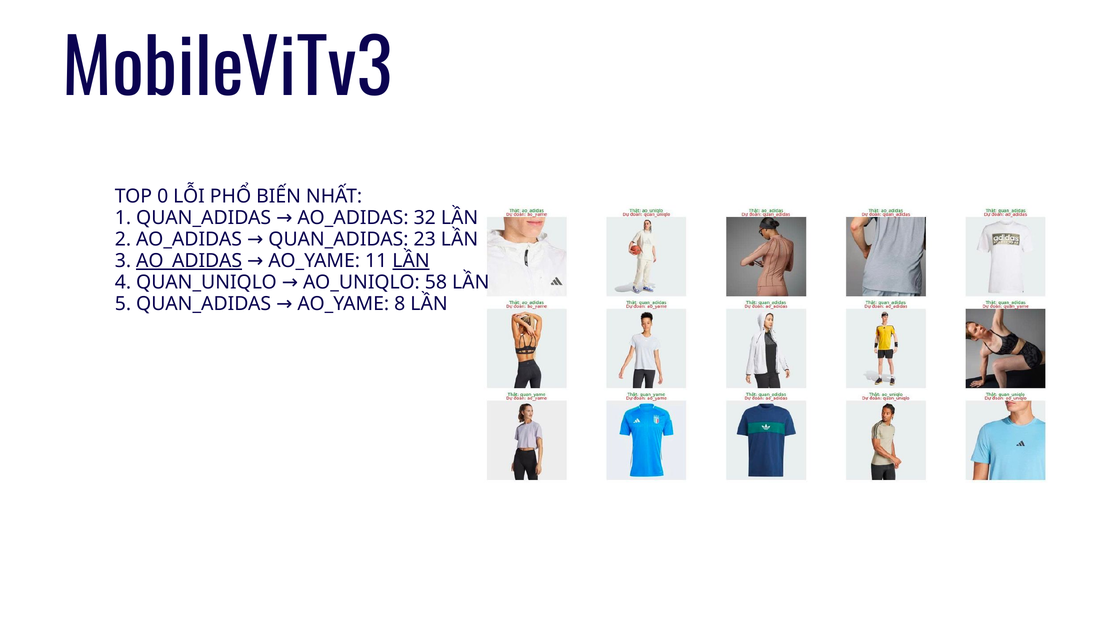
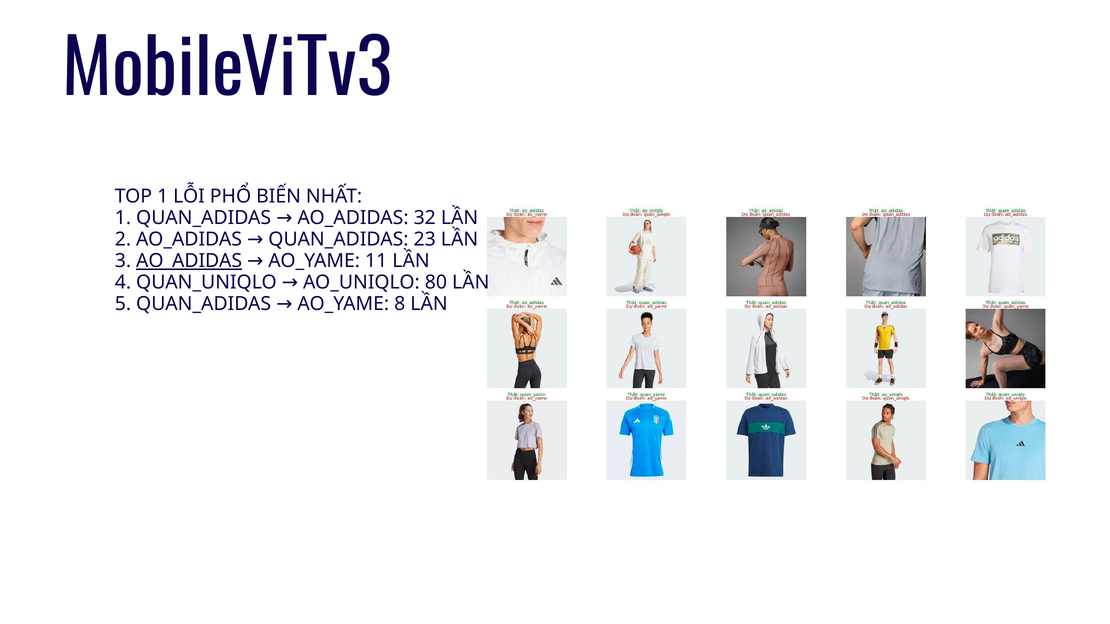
TOP 0: 0 -> 1 (163, 196)
LẦN underline: present -> none (411, 261)
58: 58 -> 80 (436, 283)
